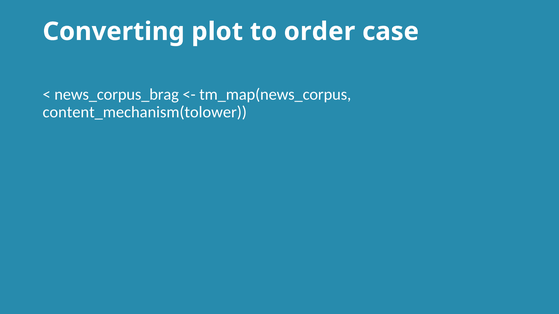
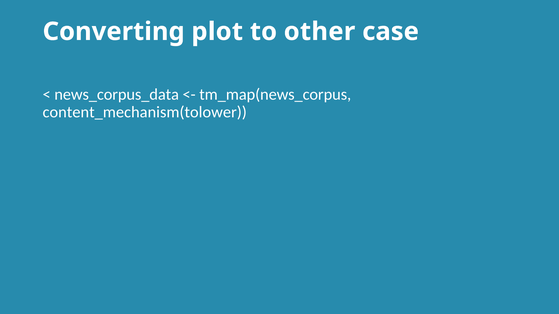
order: order -> other (320, 32)
news_corpus_brag: news_corpus_brag -> news_corpus_data (117, 95)
